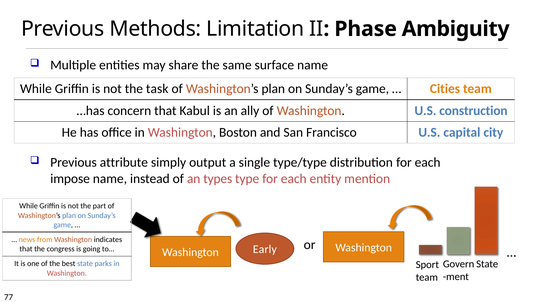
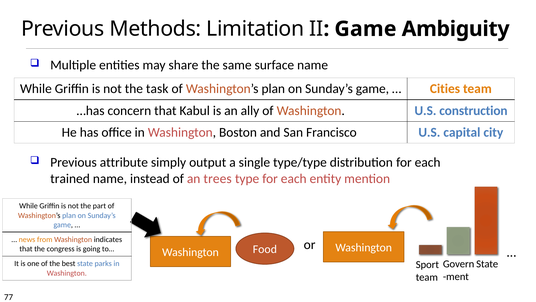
Phase: Phase -> Game (365, 29)
impose: impose -> trained (70, 178)
types: types -> trees (218, 178)
Early: Early -> Food (265, 249)
